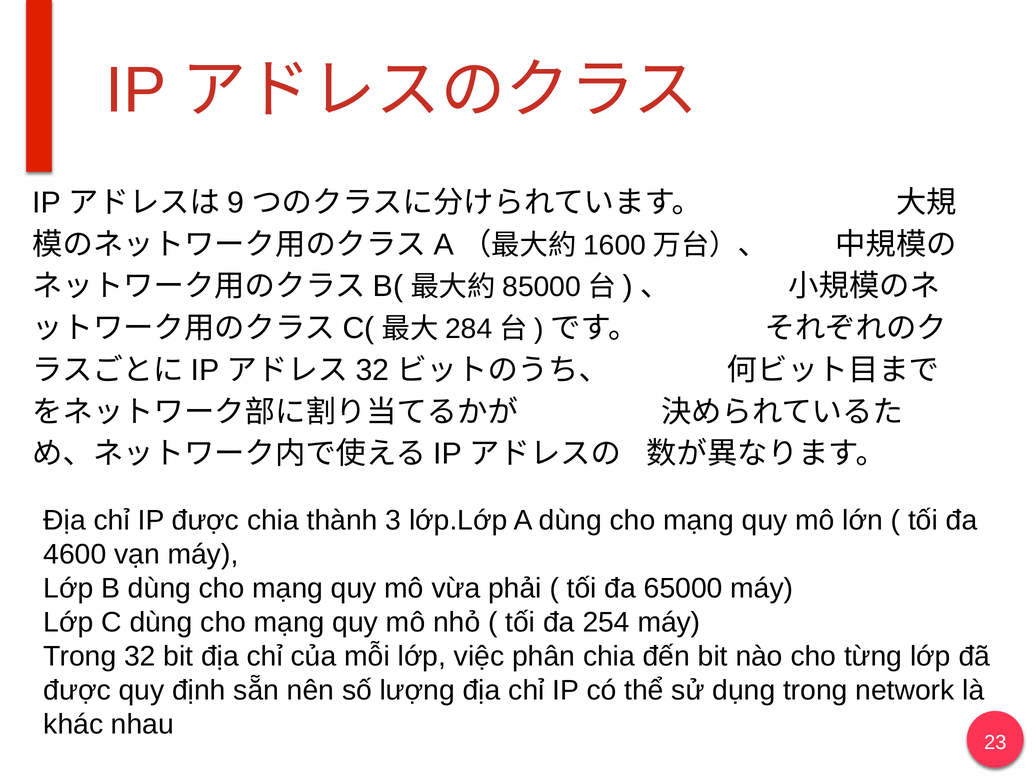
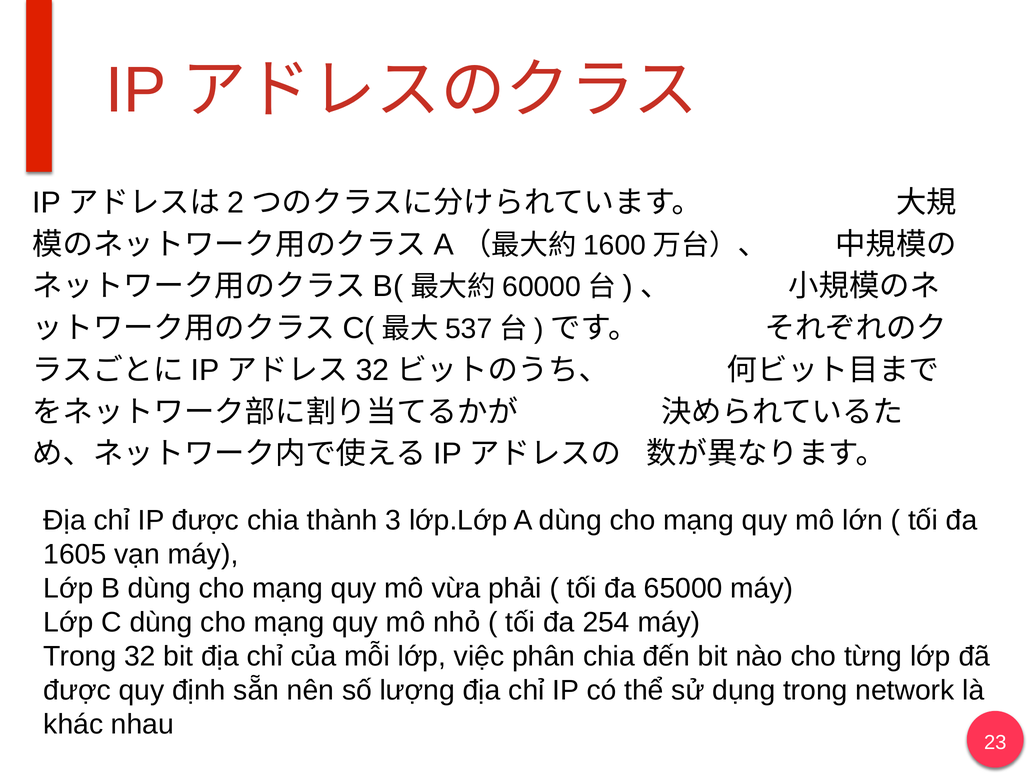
9: 9 -> 2 (236, 203)
85000: 85000 -> 60000 (542, 287)
284: 284 -> 537 (469, 329)
4600: 4600 -> 1605 (75, 554)
